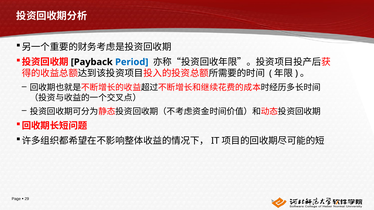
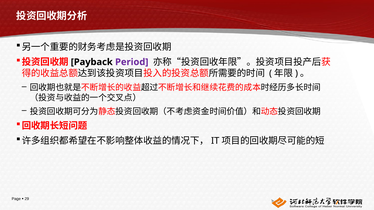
Period colour: blue -> purple (132, 62)
